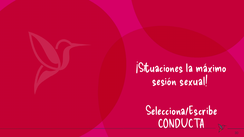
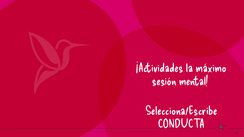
¡Situaciones: ¡Situaciones -> ¡Actividades (160, 68)
sexual: sexual -> mental (194, 81)
